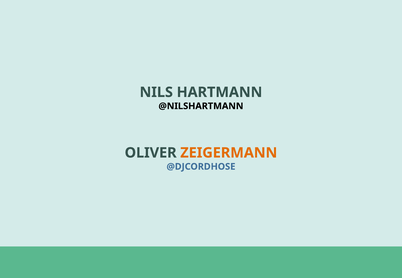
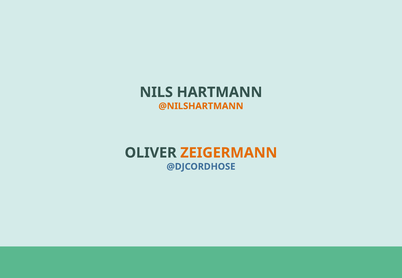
@NILSHARTMANN colour: black -> orange (201, 106)
